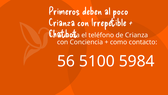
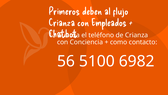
poco: poco -> flujo (121, 11)
Irrepetible: Irrepetible -> Empleados (109, 23)
5984: 5984 -> 6982 (137, 61)
